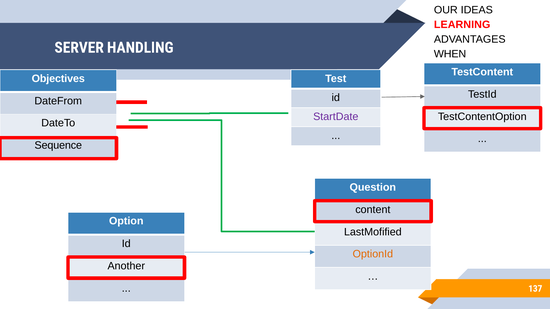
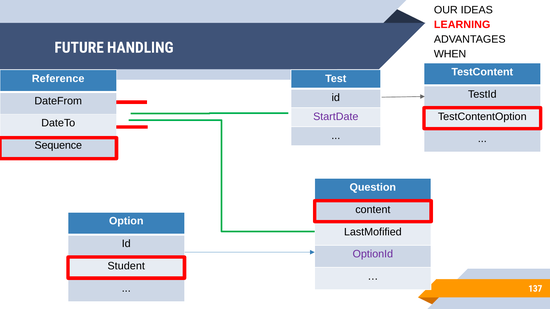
SERVER: SERVER -> FUTURE (79, 48)
Objectives: Objectives -> Reference (58, 79)
OptionId colour: orange -> purple (373, 254)
Another: Another -> Student (126, 266)
